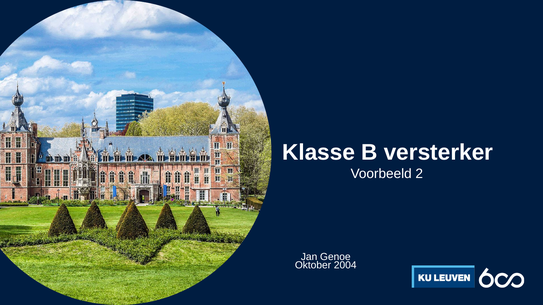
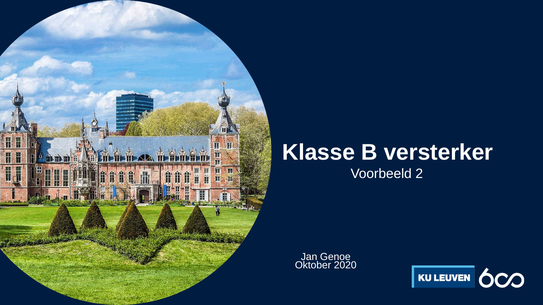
2004: 2004 -> 2020 (345, 265)
